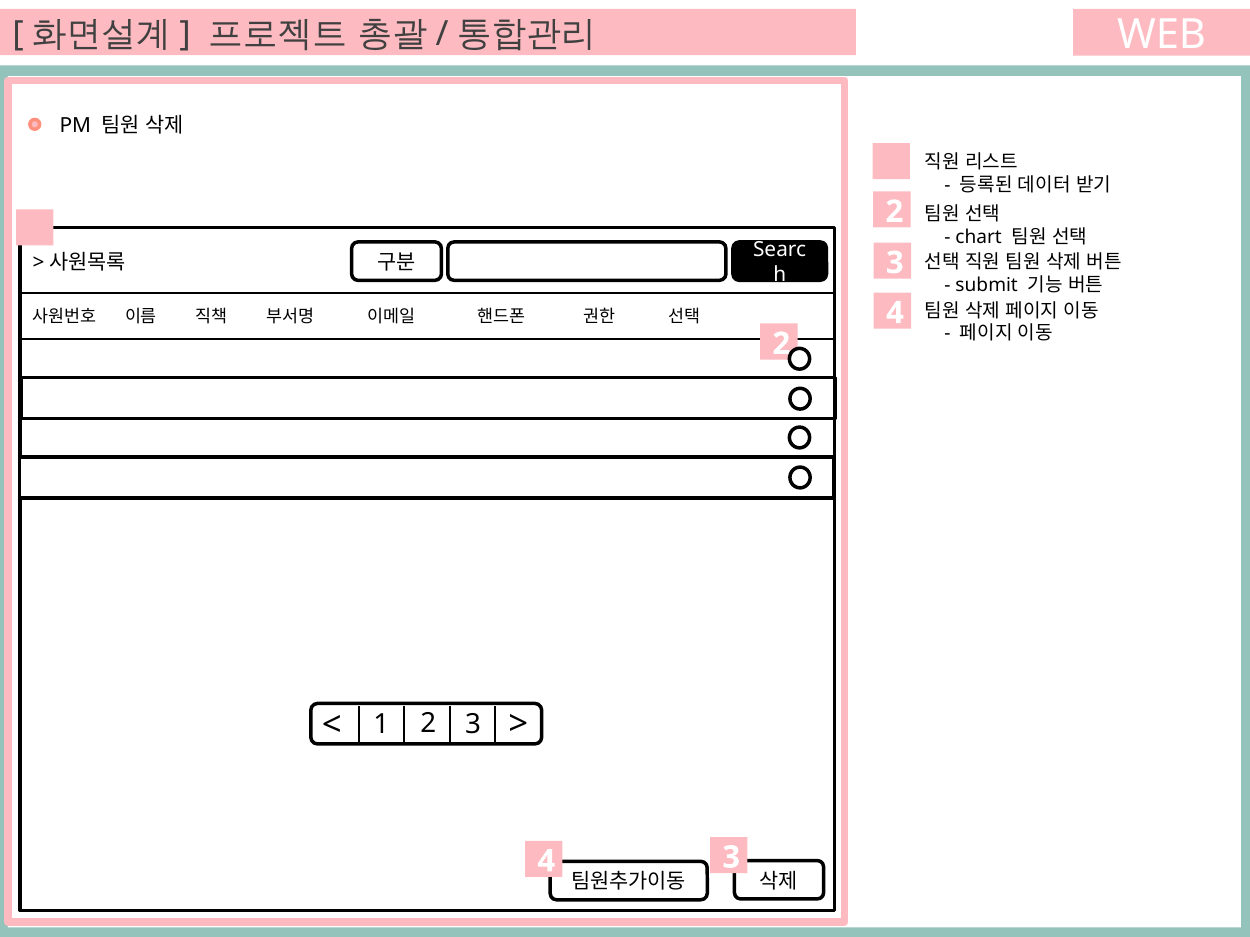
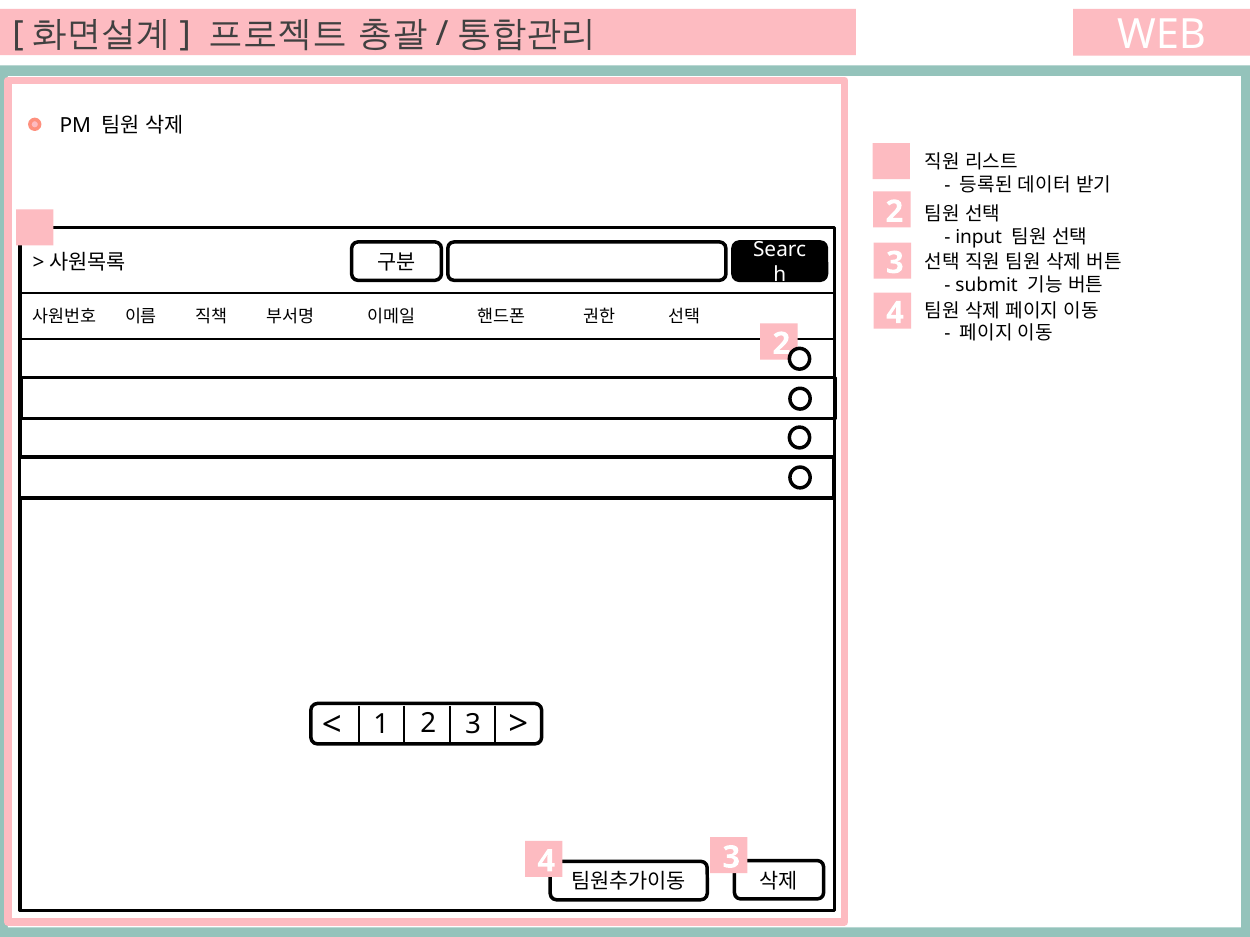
chart: chart -> input (979, 238)
